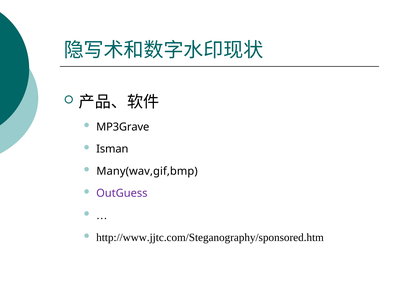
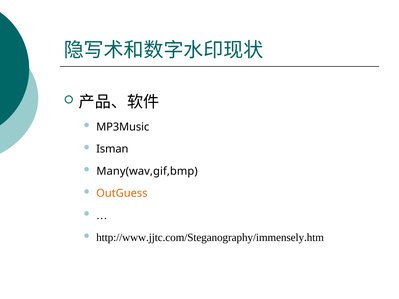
MP3Grave: MP3Grave -> MP3Music (123, 127)
OutGuess colour: purple -> orange (122, 193)
http://www.jjtc.com/Steganography/sponsored.htm: http://www.jjtc.com/Steganography/sponsored.htm -> http://www.jjtc.com/Steganography/immensely.htm (210, 238)
